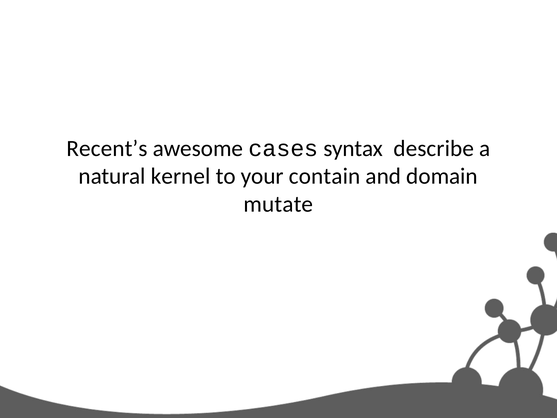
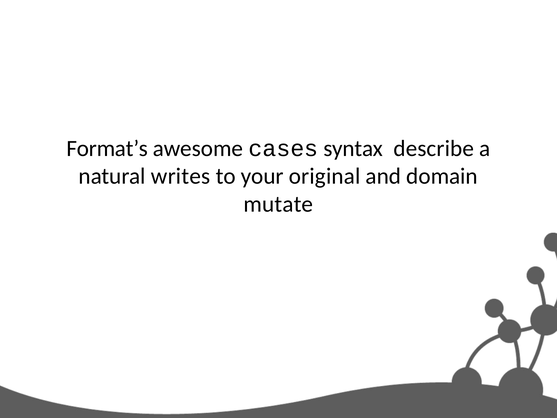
Recent’s: Recent’s -> Format’s (107, 148)
kernel: kernel -> writes (181, 176)
contain: contain -> original (325, 176)
